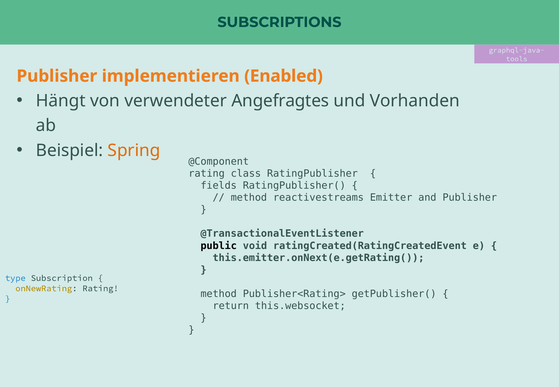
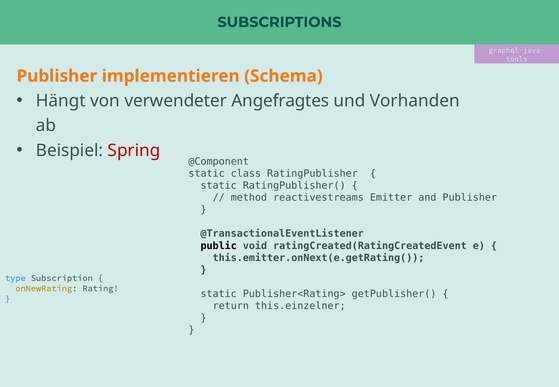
Enabled: Enabled -> Schema (283, 76)
Spring colour: orange -> red (134, 150)
rating: rating -> static (207, 173)
fields: fields -> static (219, 185)
method: method -> static (219, 294)
this.websocket: this.websocket -> this.einzelner (300, 306)
